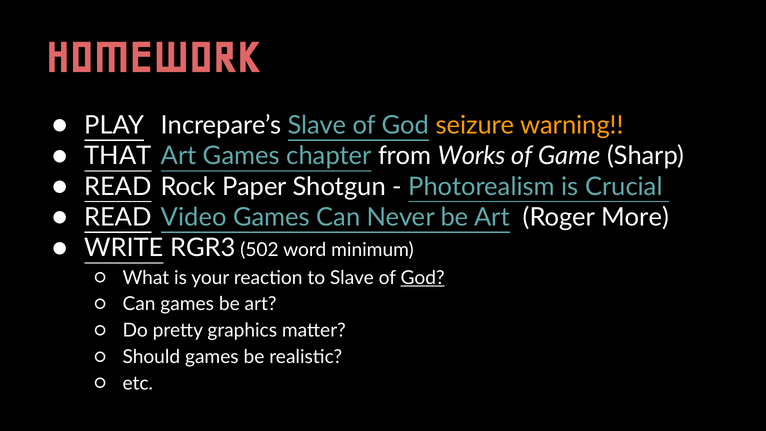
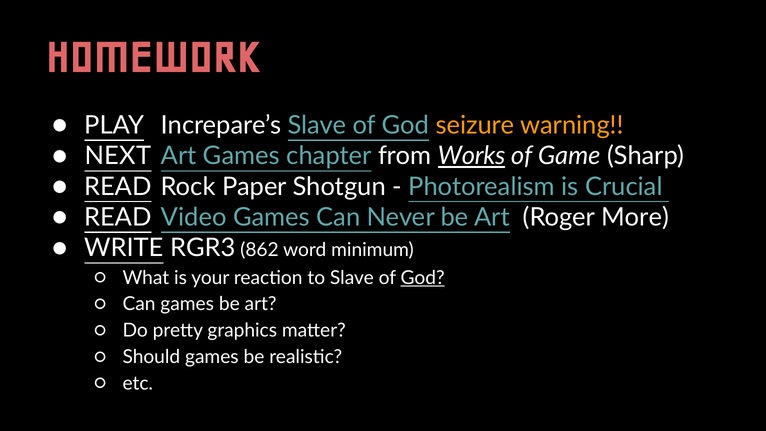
THAT: THAT -> NEXT (118, 156)
Works underline: none -> present (472, 156)
502: 502 -> 862 (259, 250)
